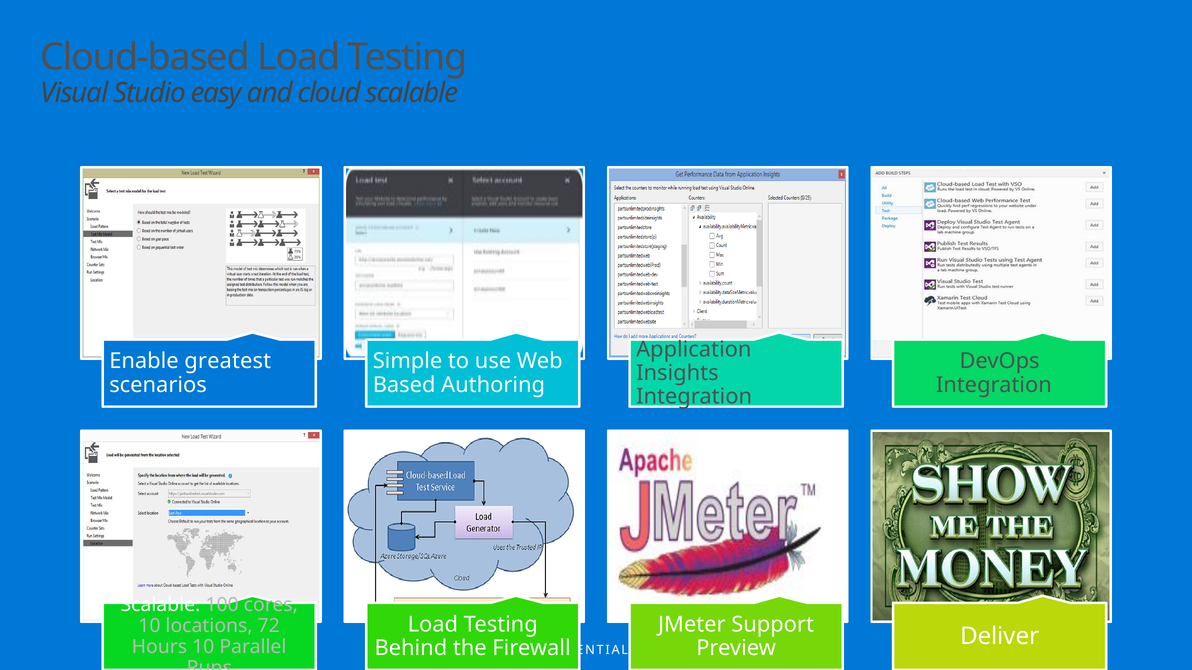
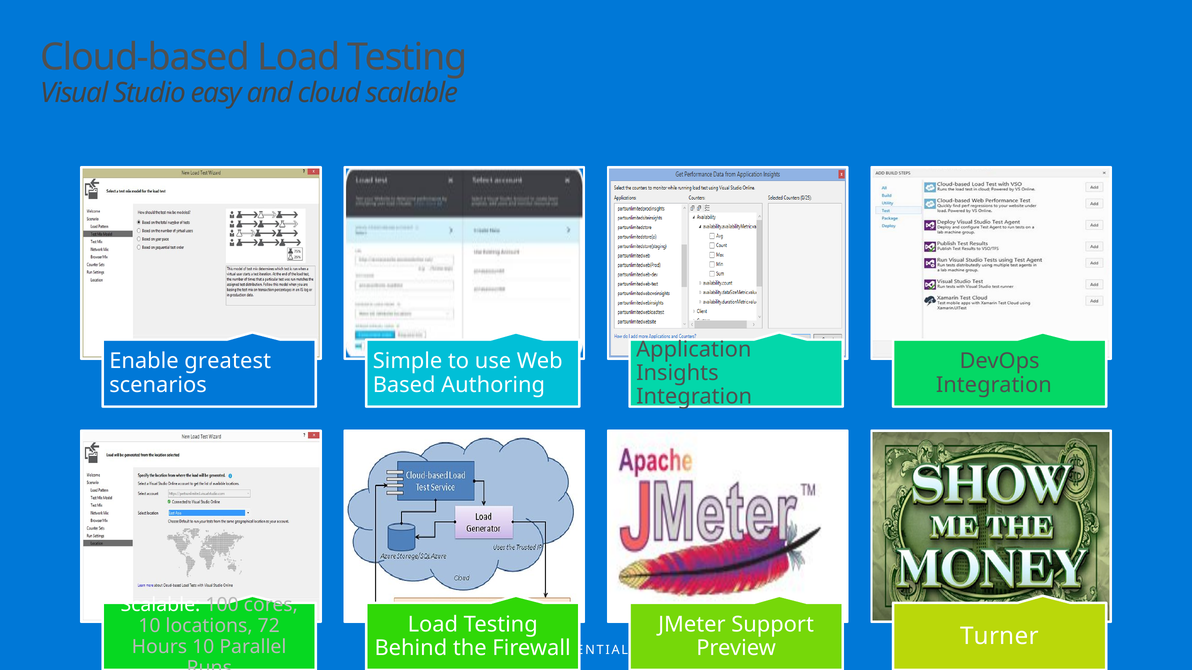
Deliver: Deliver -> Turner (999, 637)
